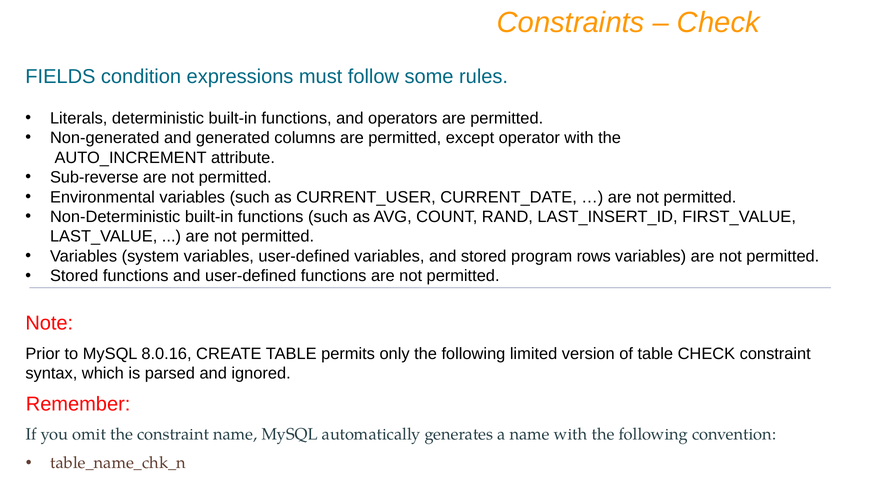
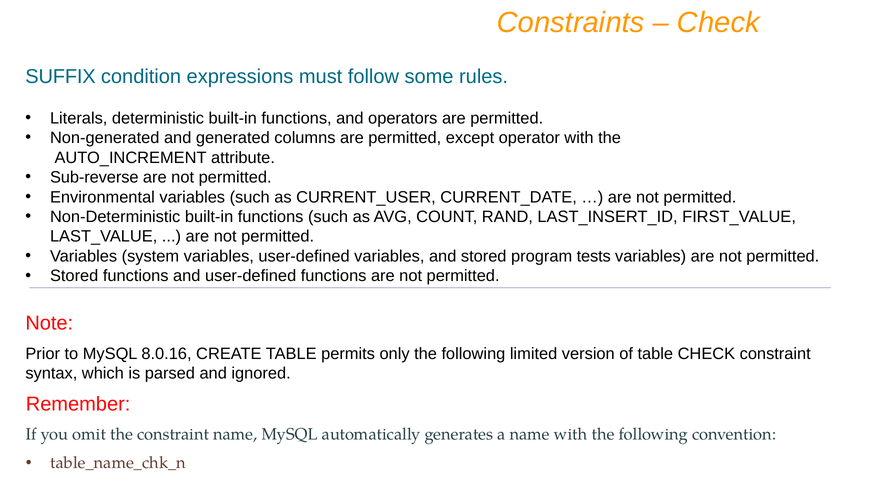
FIELDS: FIELDS -> SUFFIX (61, 77)
rows: rows -> tests (594, 256)
